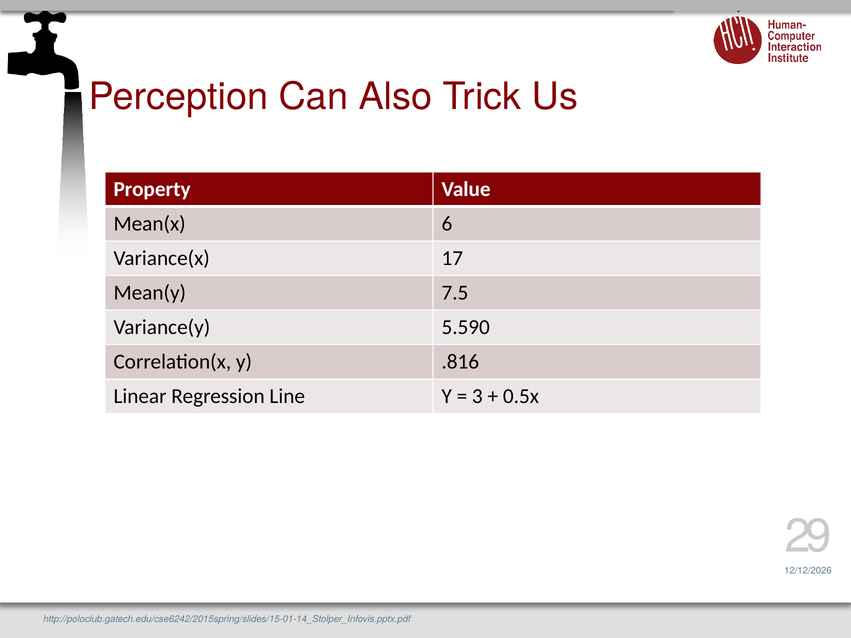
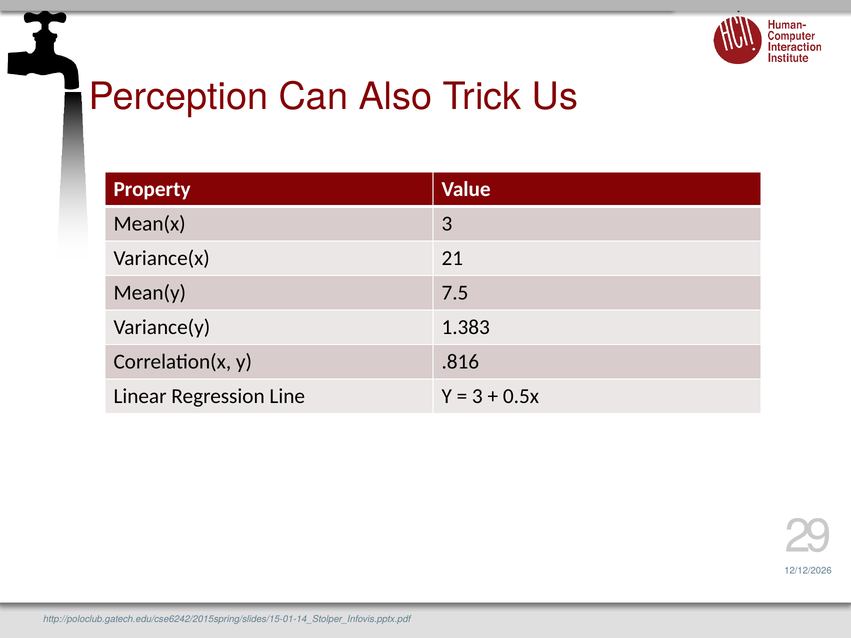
Mean(x 6: 6 -> 3 (447, 224)
17: 17 -> 21 (452, 258)
5.590: 5.590 -> 1.383 (466, 328)
